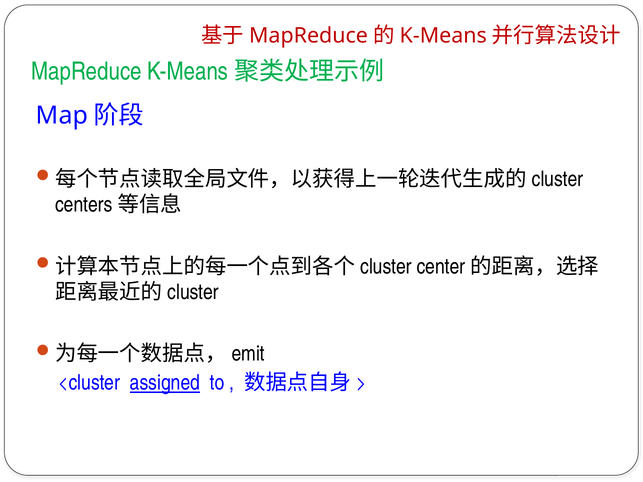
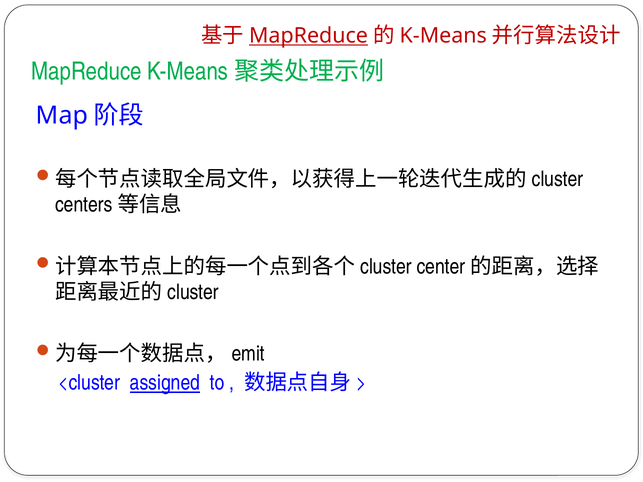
MapReduce underline: none -> present (308, 36)
